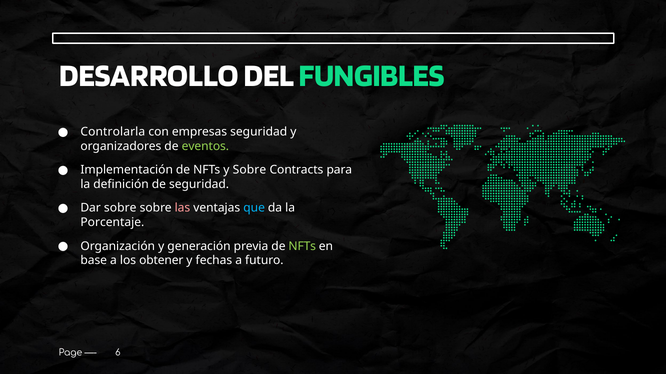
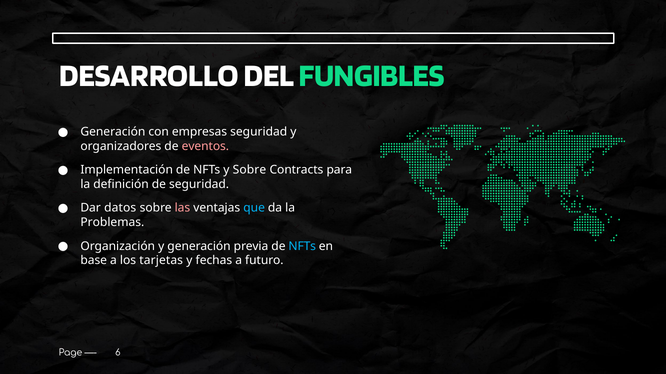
Controlarla: Controlarla -> Generación (113, 132)
eventos colour: light green -> pink (205, 146)
Dar sobre: sobre -> datos (120, 208)
Porcentaje: Porcentaje -> Problemas (112, 223)
NFTs colour: light green -> light blue (302, 246)
obtener: obtener -> tarjetas (161, 261)
